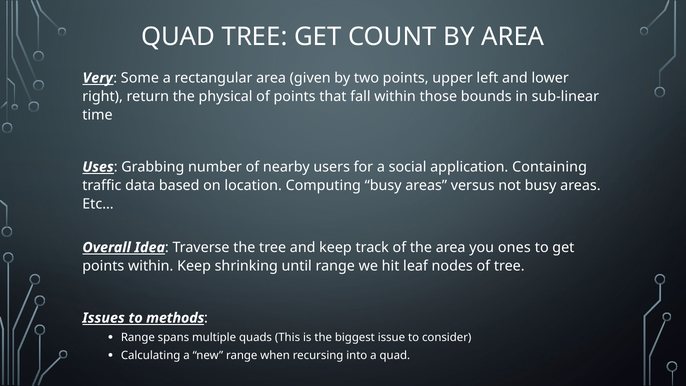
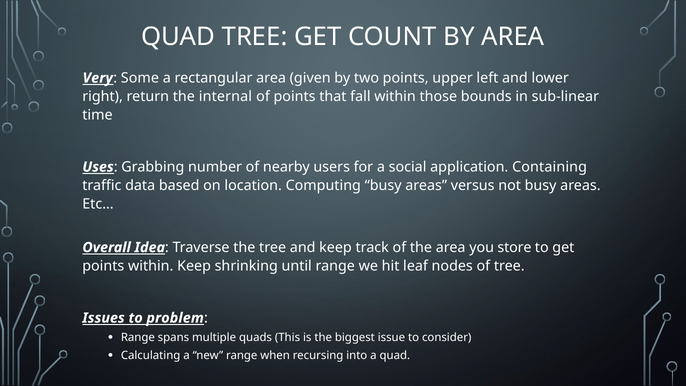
physical: physical -> internal (225, 96)
ones: ones -> store (514, 247)
methods: methods -> problem (175, 318)
